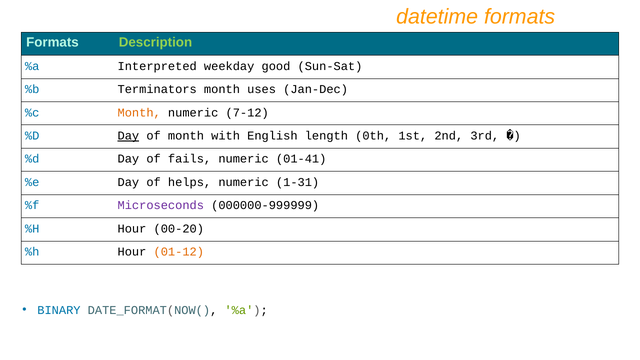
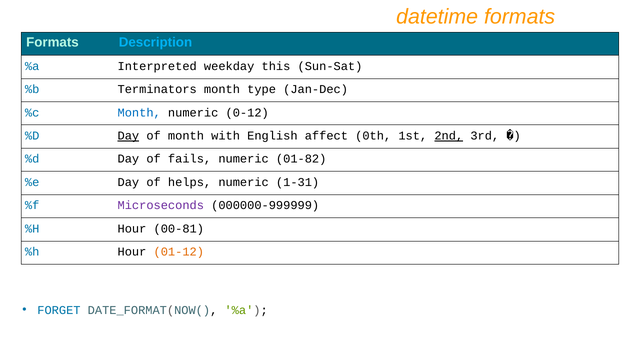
Description colour: light green -> light blue (155, 42)
good: good -> this (276, 66)
uses: uses -> type (262, 89)
Month colour: orange -> blue (139, 113)
7-12: 7-12 -> 0-12 (247, 113)
length: length -> affect (326, 136)
2nd underline: none -> present (449, 136)
01-41: 01-41 -> 01-82 (301, 159)
00-20: 00-20 -> 00-81 (179, 229)
BINARY: BINARY -> FORGET (59, 310)
